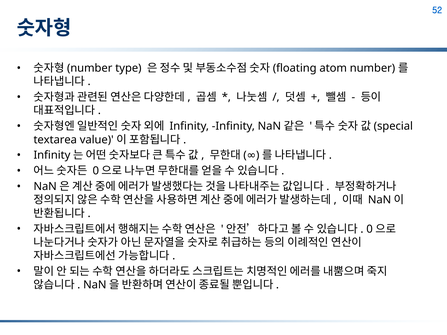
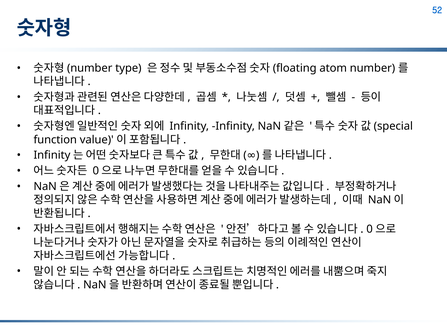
textarea: textarea -> function (55, 140)
